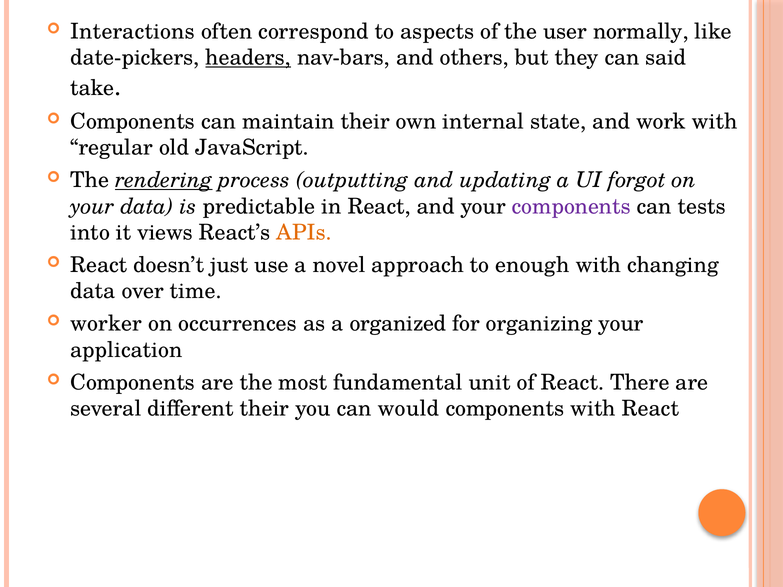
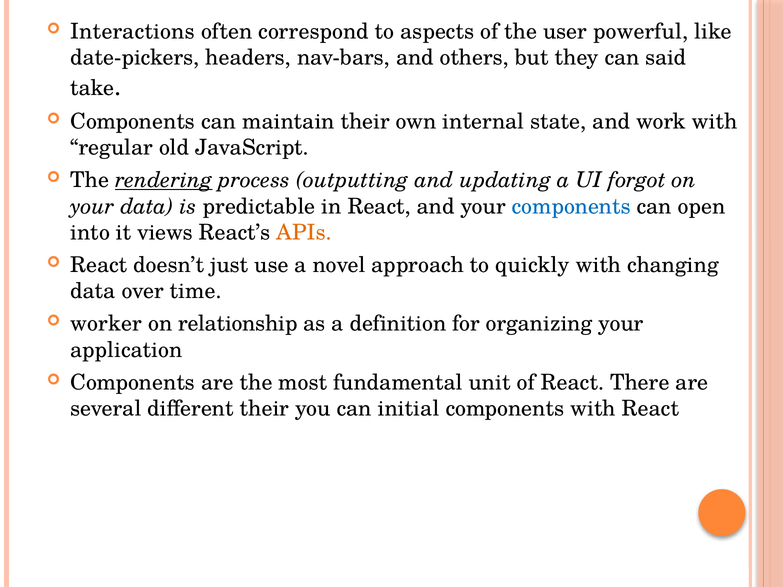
normally: normally -> powerful (641, 31)
headers underline: present -> none (248, 58)
components colour: purple -> blue (571, 206)
tests: tests -> open (702, 206)
enough: enough -> quickly (532, 265)
occurrences: occurrences -> relationship (238, 324)
organized: organized -> definition (398, 324)
would: would -> initial (409, 409)
